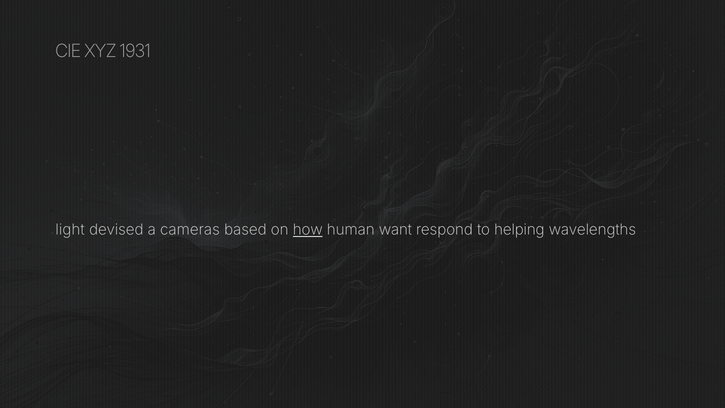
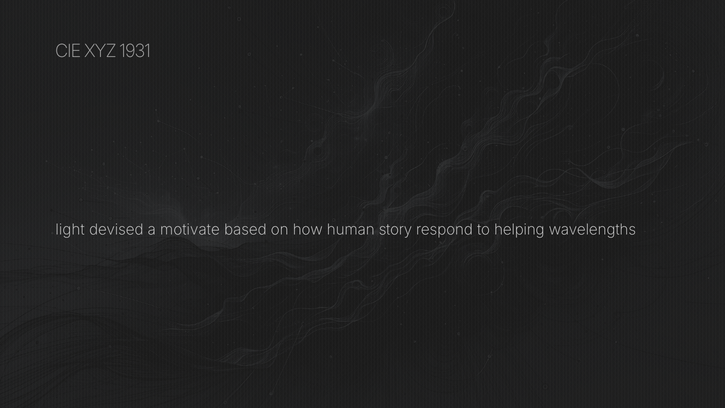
cameras: cameras -> motivate (190, 230)
how underline: present -> none (308, 230)
want: want -> story (395, 230)
